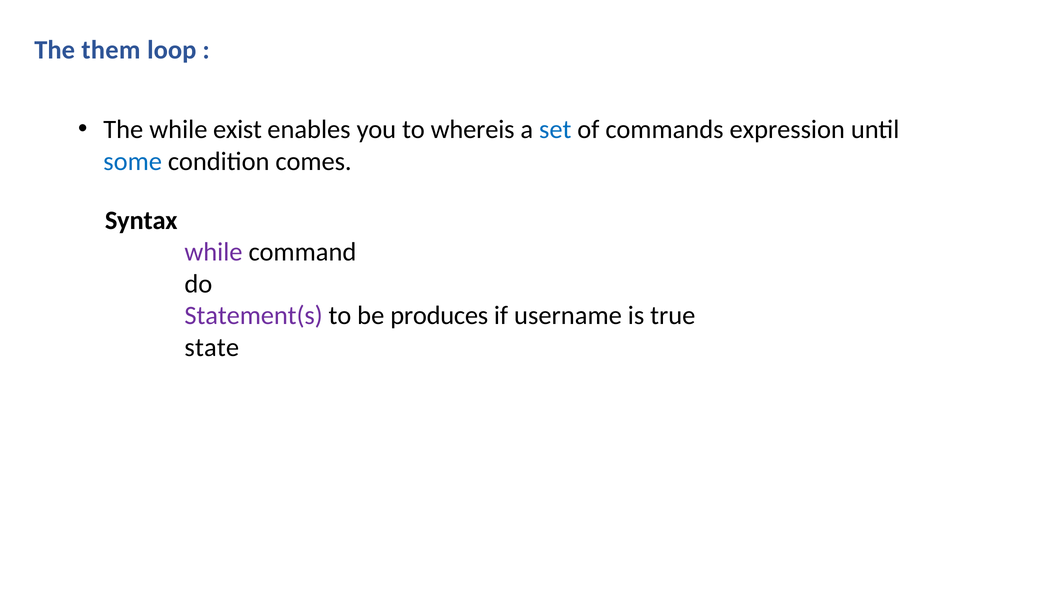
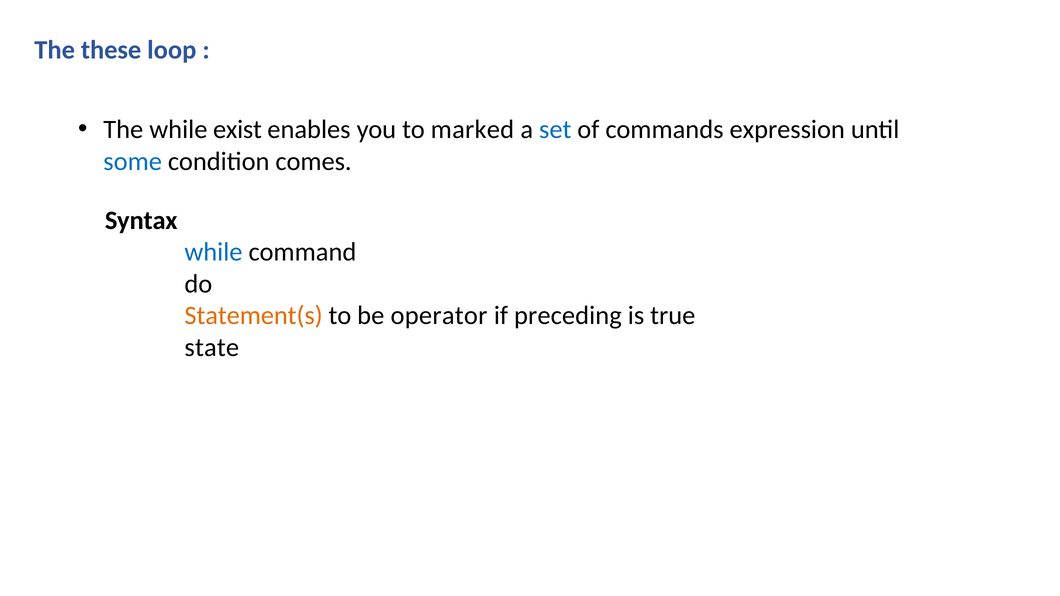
them: them -> these (111, 50)
whereis: whereis -> marked (472, 130)
while colour: purple -> blue (213, 252)
Statement(s colour: purple -> orange (254, 316)
produces: produces -> operator (439, 316)
username: username -> preceding (568, 316)
